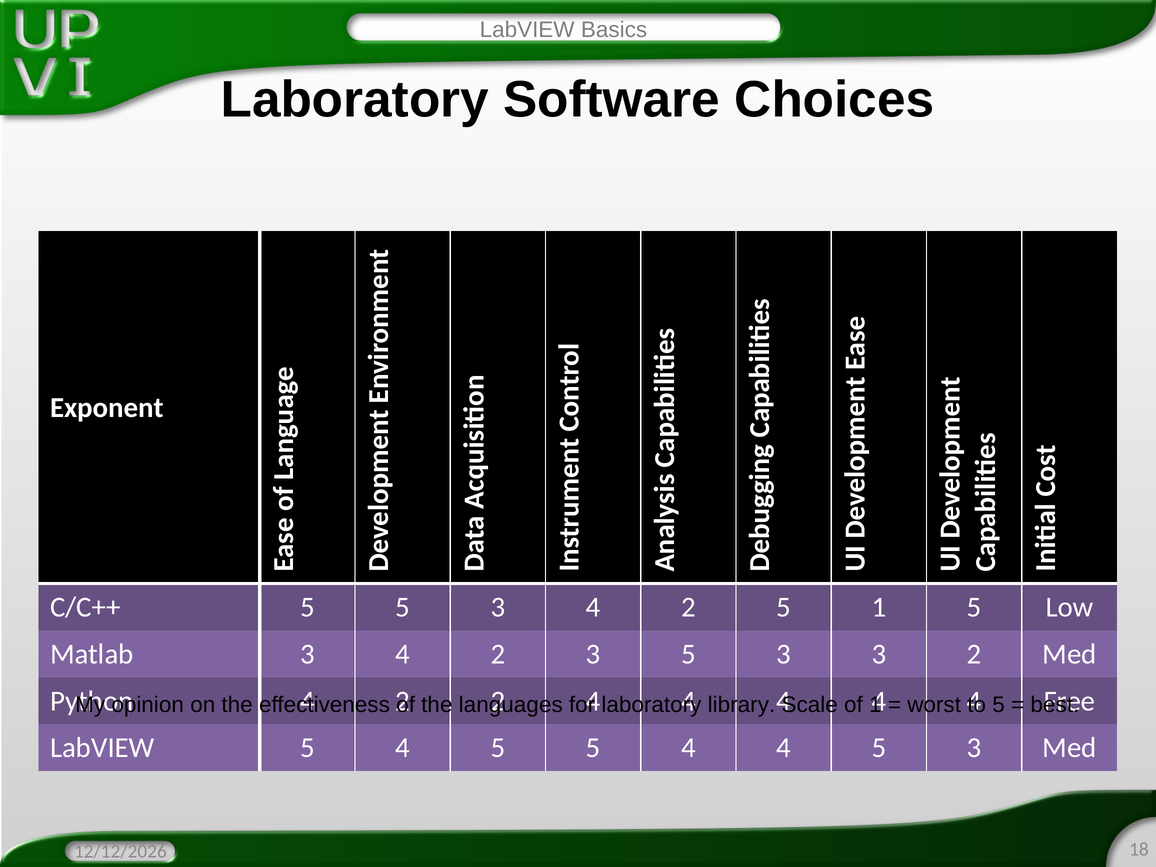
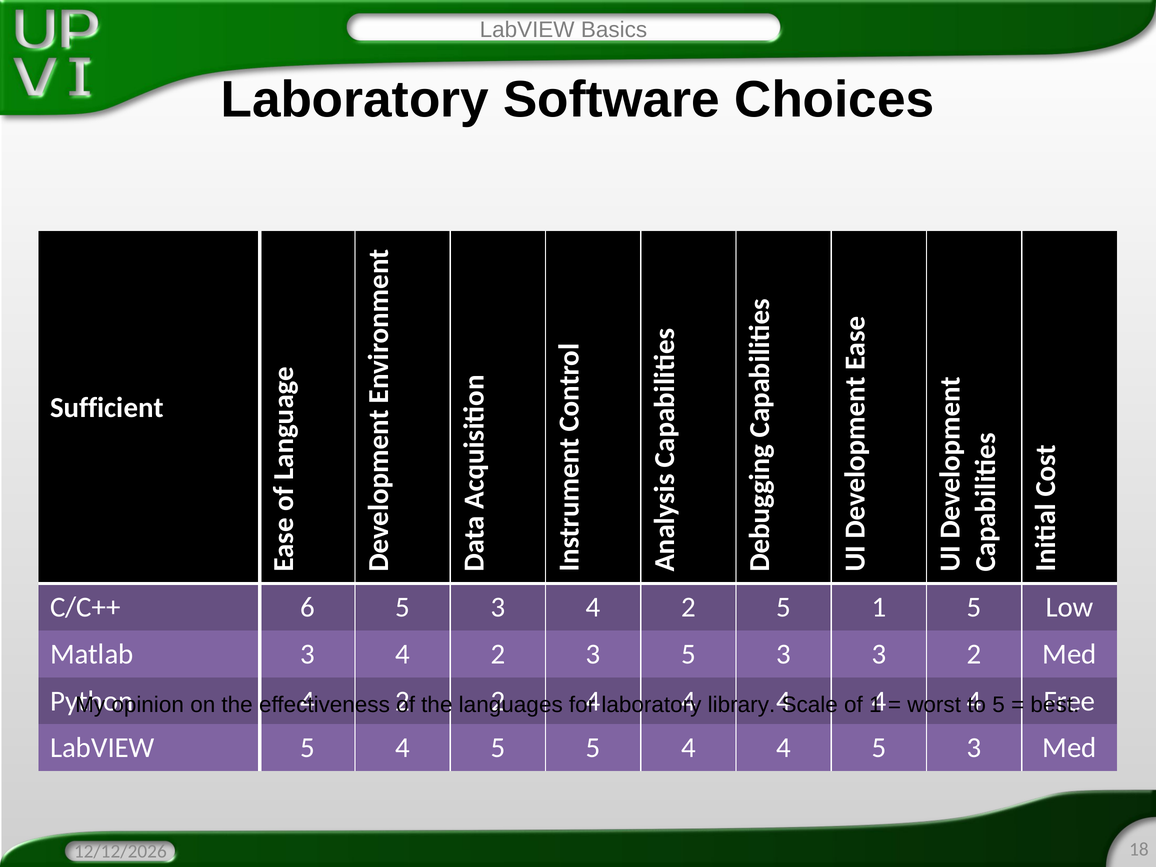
Exponent: Exponent -> Sufficient (107, 408)
C/C++ 5: 5 -> 6 (307, 607)
